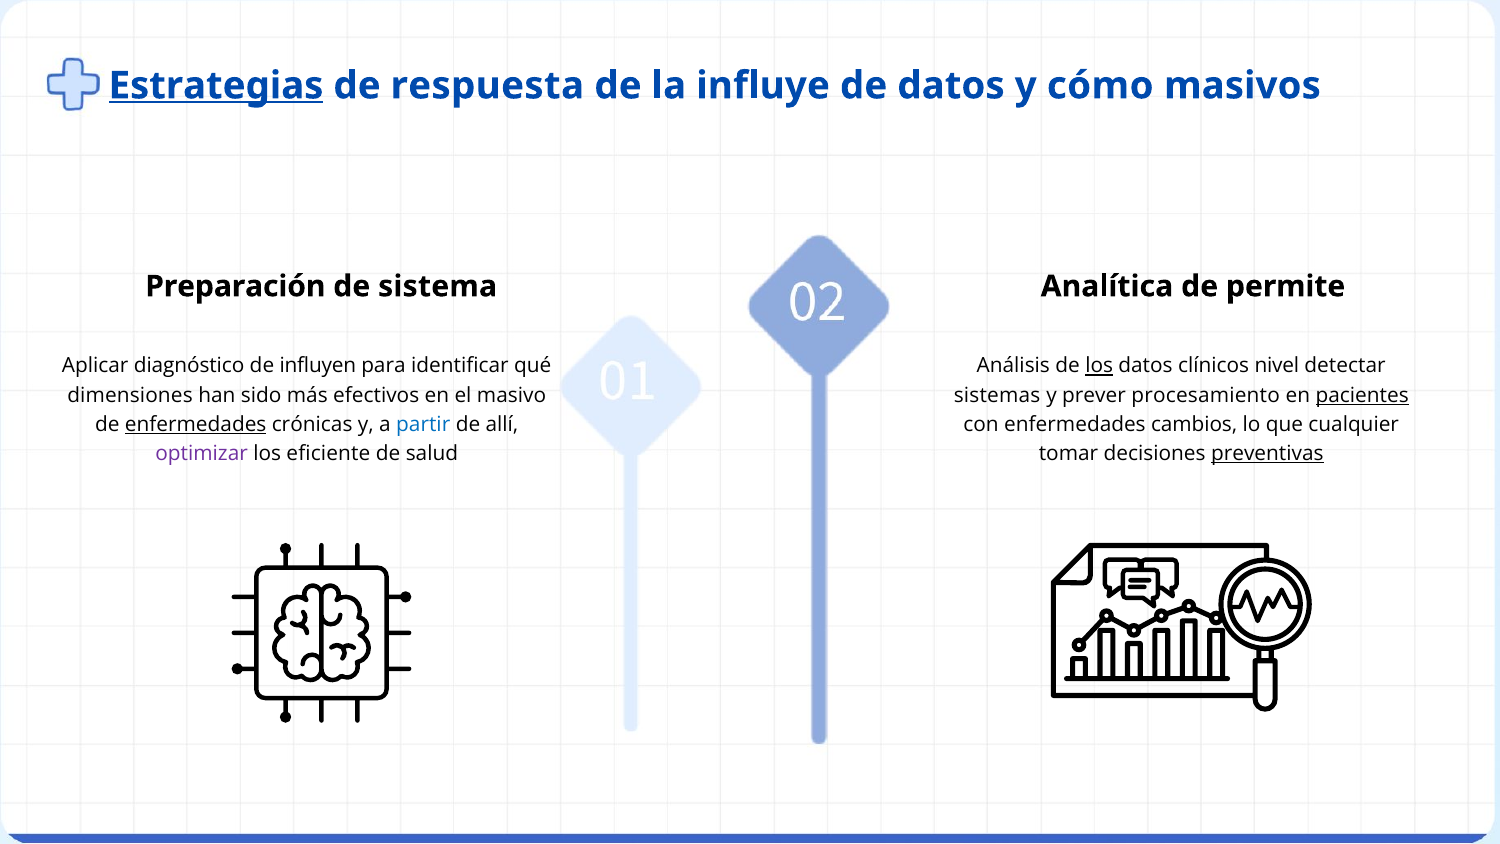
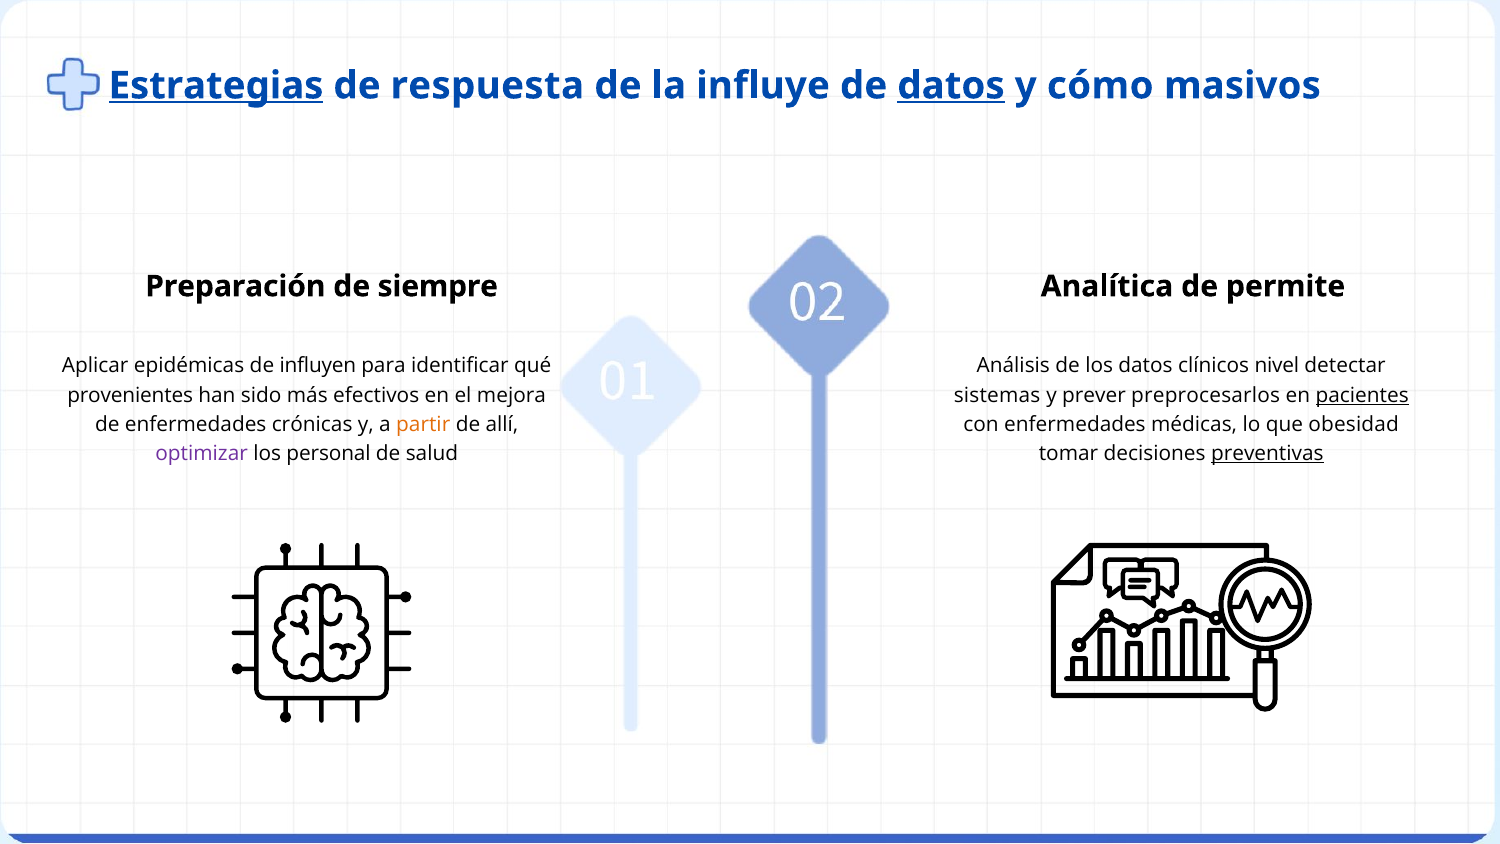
datos underline: none -> present (951, 86)
sistema: sistema -> siempre (438, 286)
diagnóstico: diagnóstico -> epidémicas (189, 366)
los underline: present -> none (1099, 366)
dimensiones: dimensiones -> provenientes (130, 395)
masivo: masivo -> mejora (512, 395)
procesamiento: procesamiento -> preprocesarlos (1206, 395)
enfermedades underline: present -> none (196, 424)
partir colour: blue -> orange (423, 424)
cambios: cambios -> médicas (1194, 424)
cualquier: cualquier -> obesidad (1354, 424)
eficiente: eficiente -> personal (329, 453)
